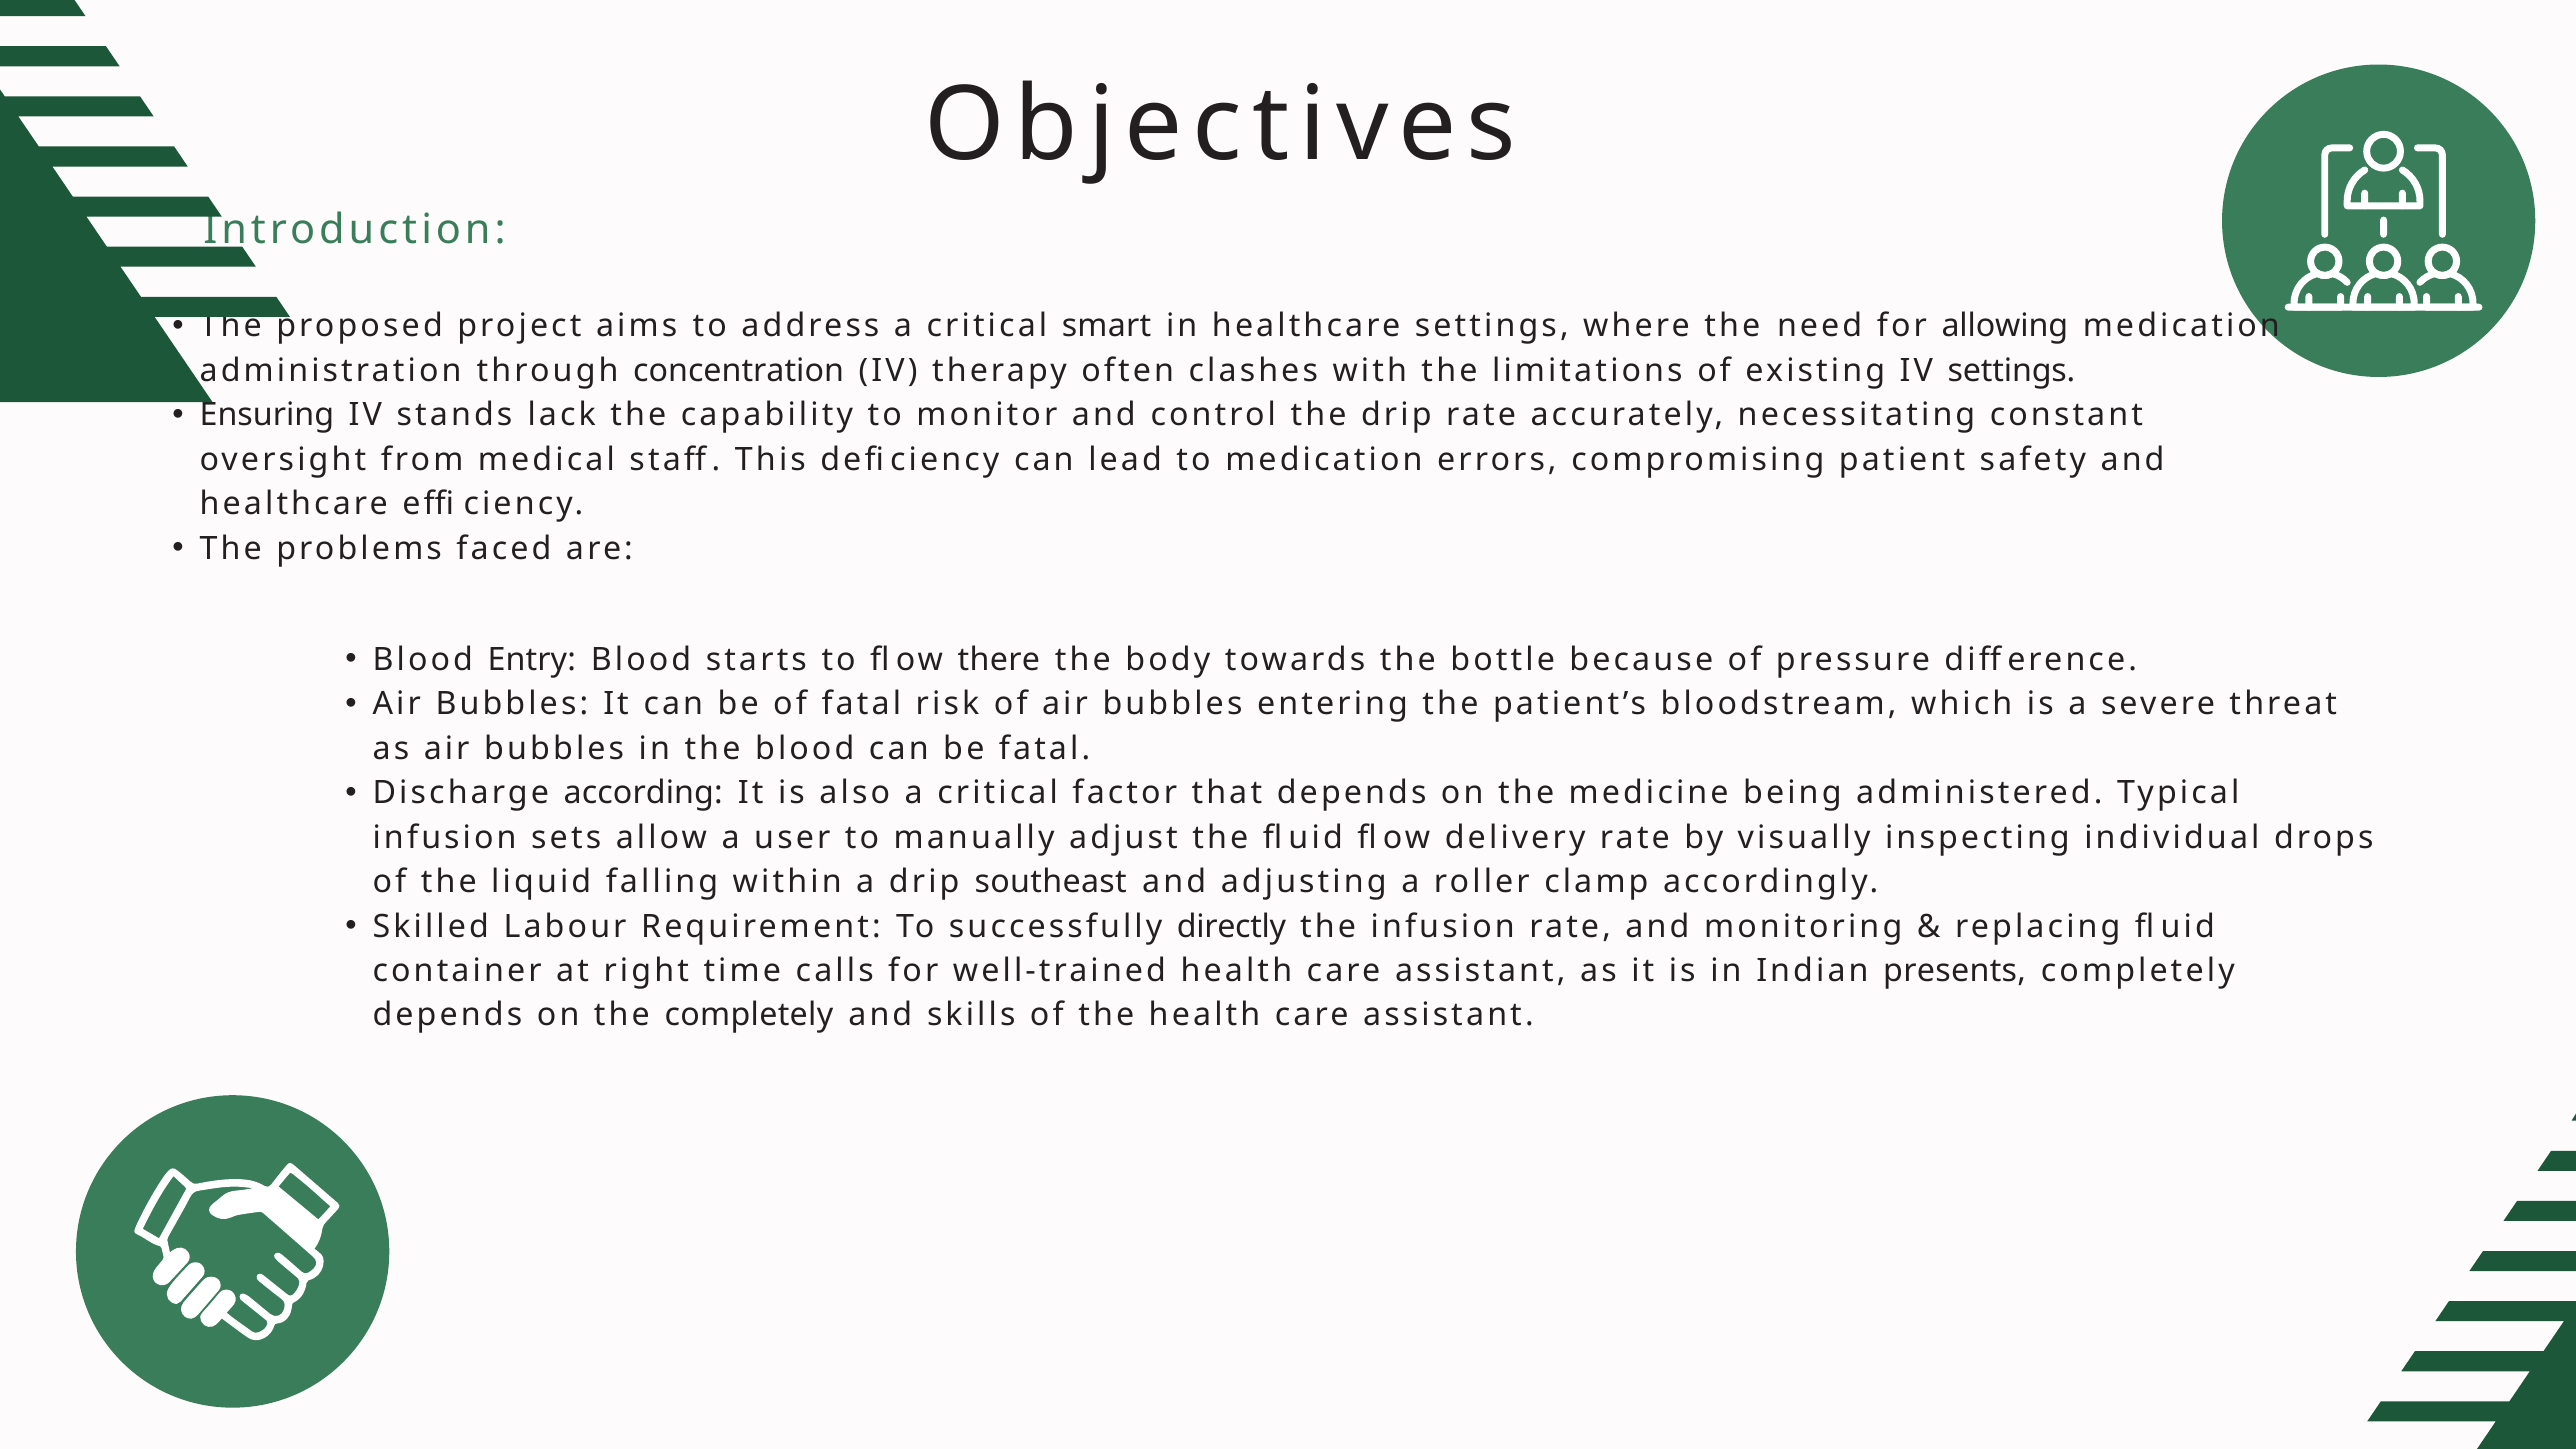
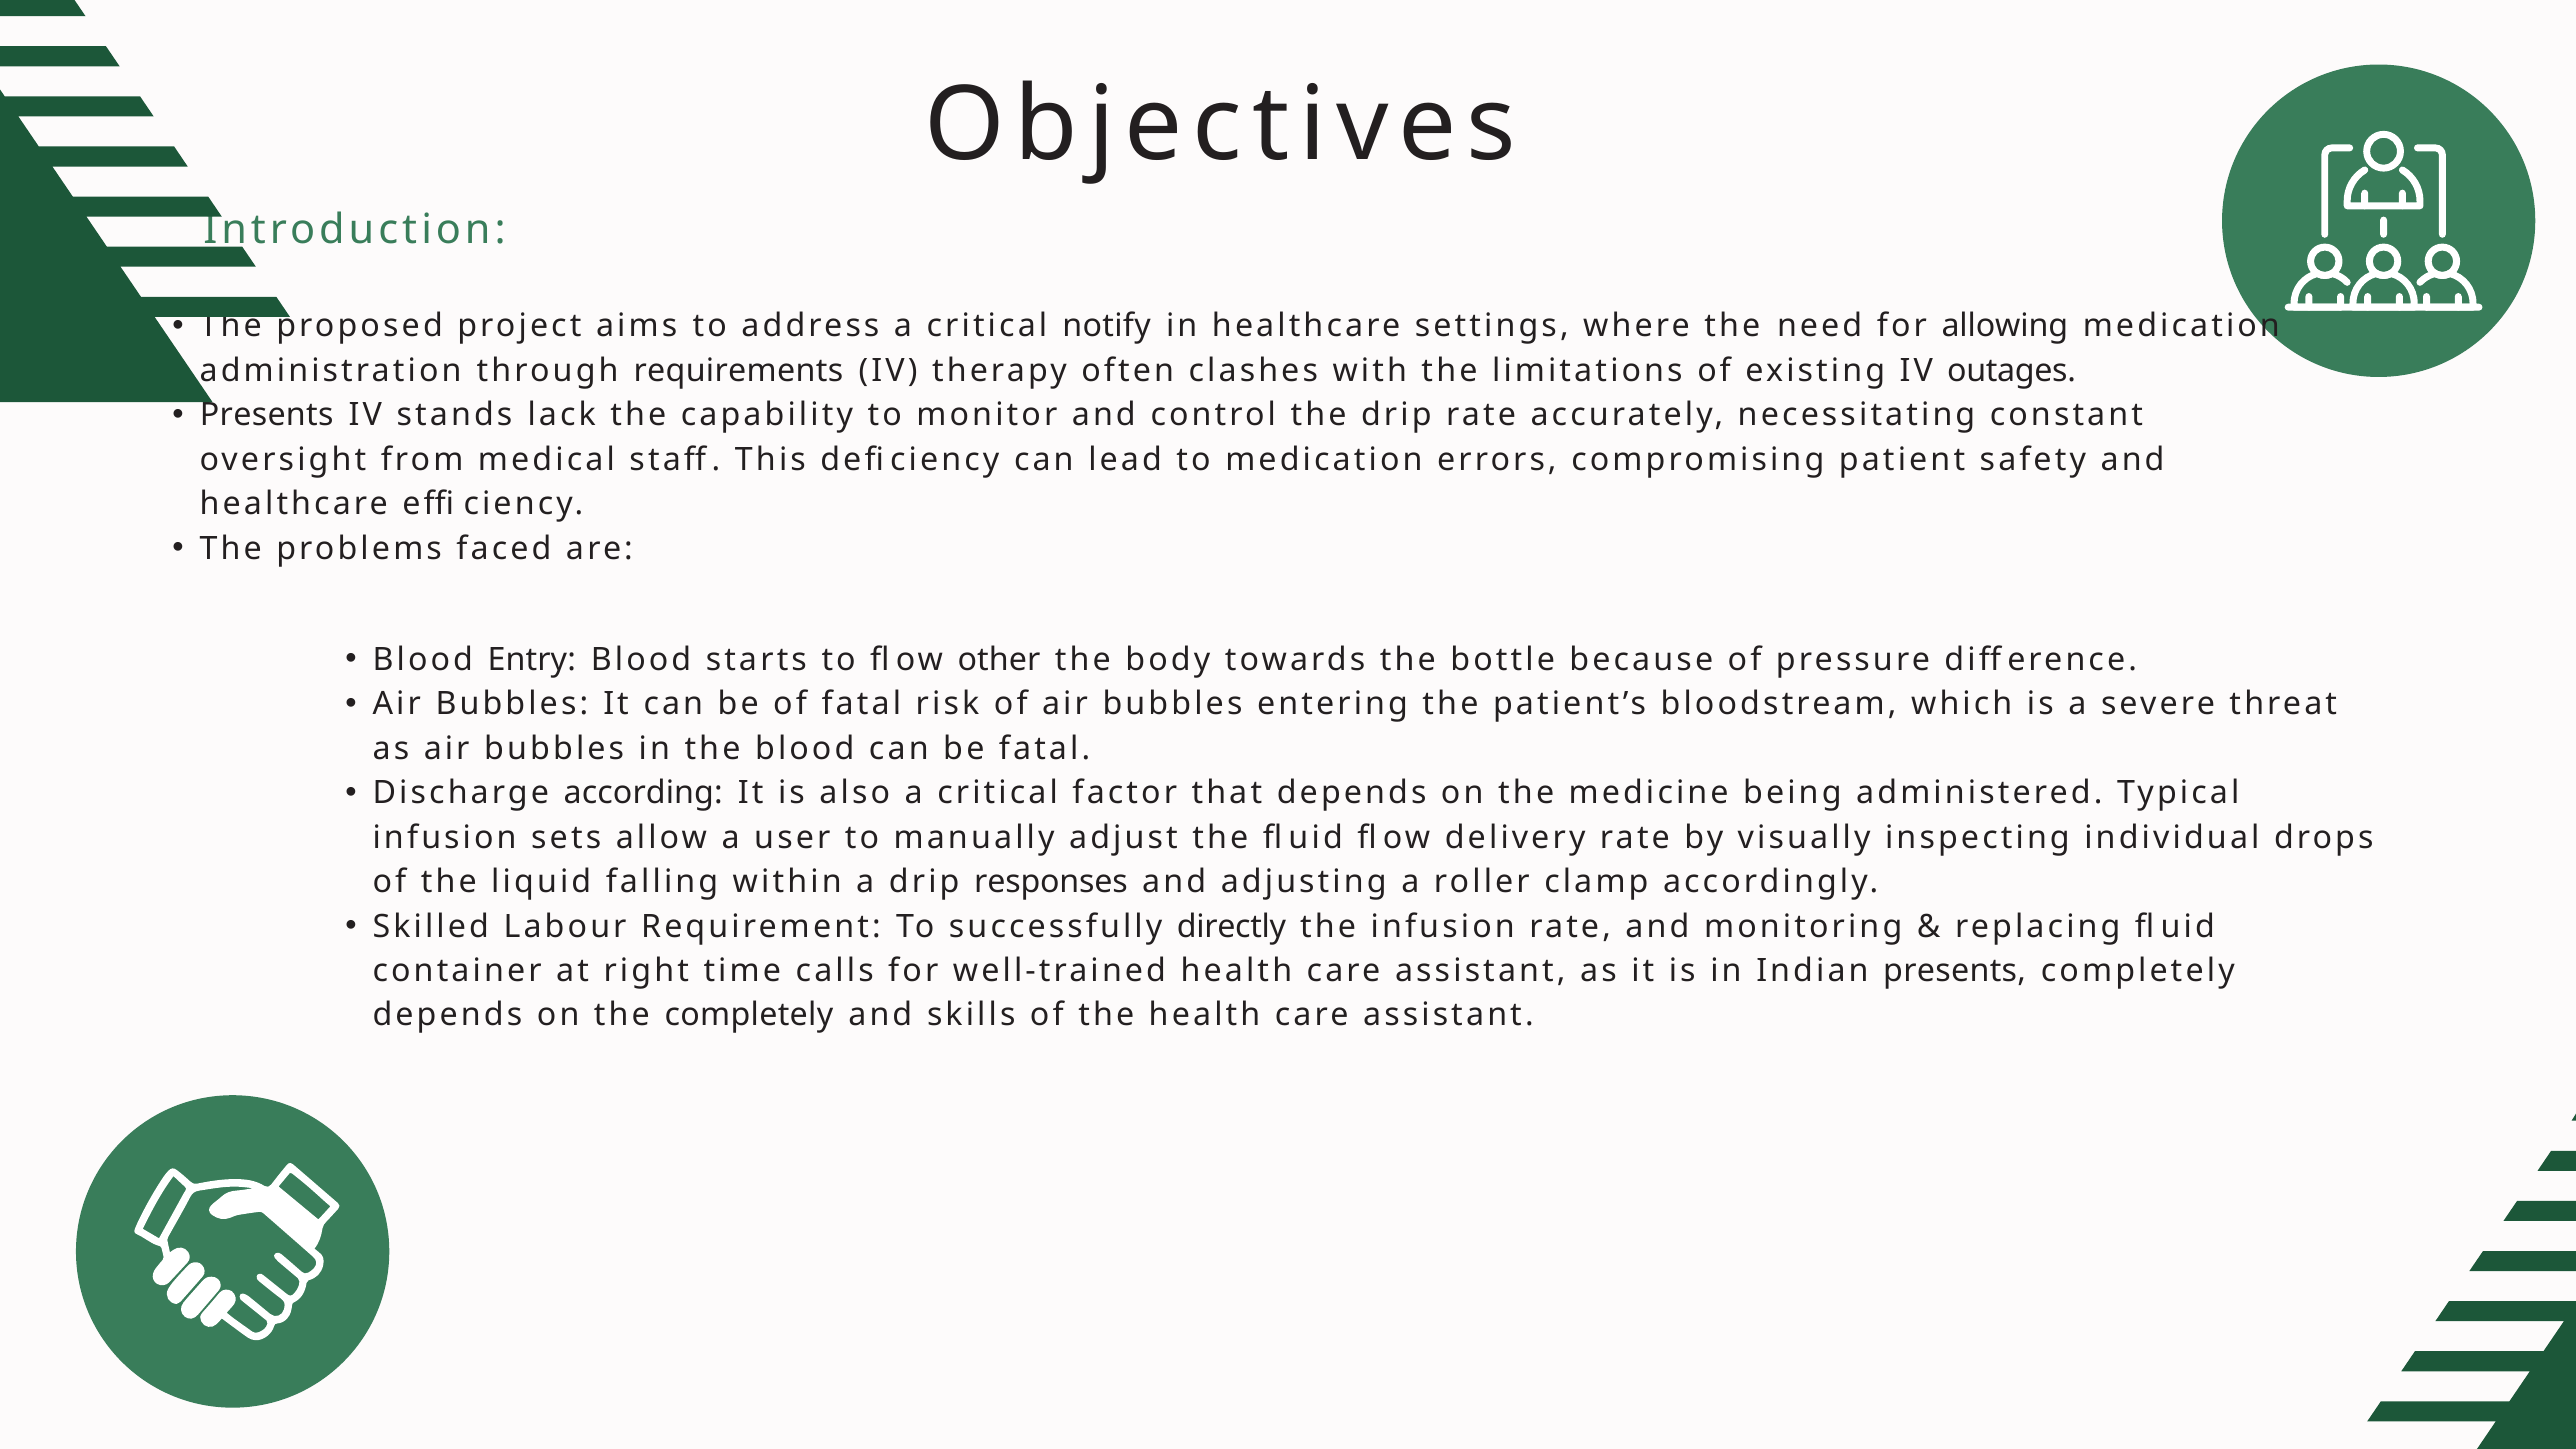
smart: smart -> notify (1107, 326)
concentration: concentration -> requirements (738, 371)
IV settings: settings -> outages (2012, 371)
Ensuring: Ensuring -> Presents (267, 415)
there: there -> other (999, 660)
southeast: southeast -> responses (1051, 882)
